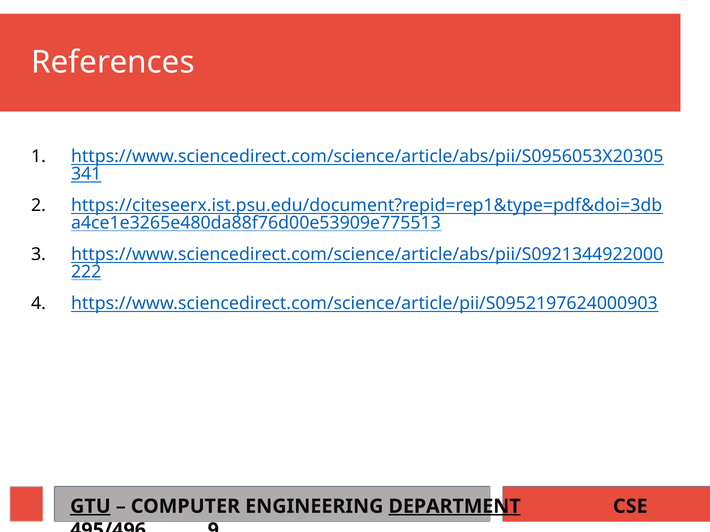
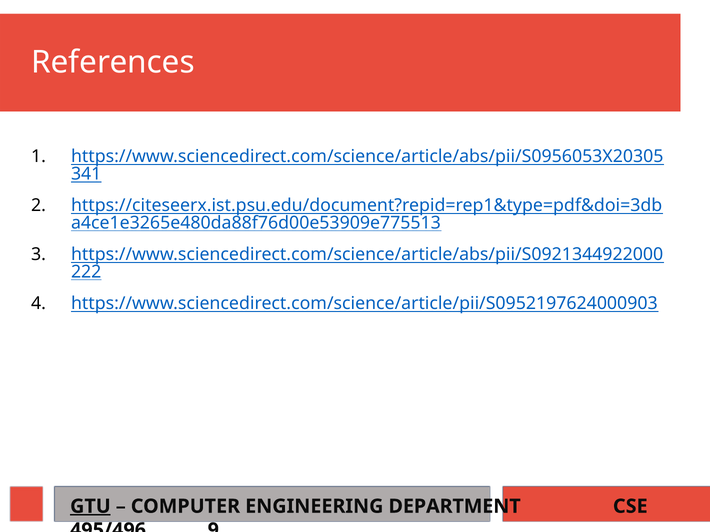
DEPARTMENT underline: present -> none (455, 507)
